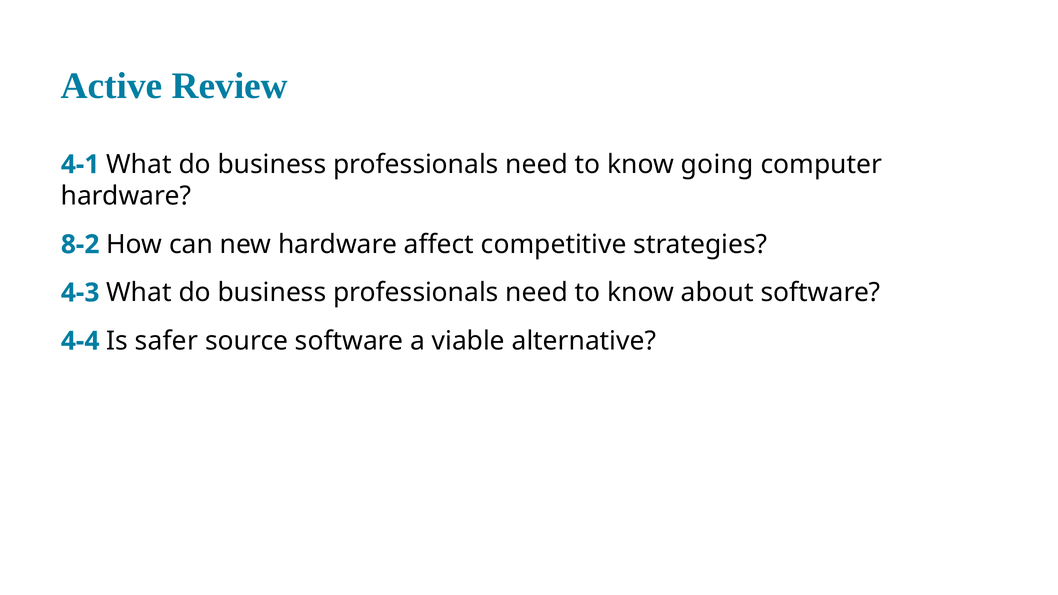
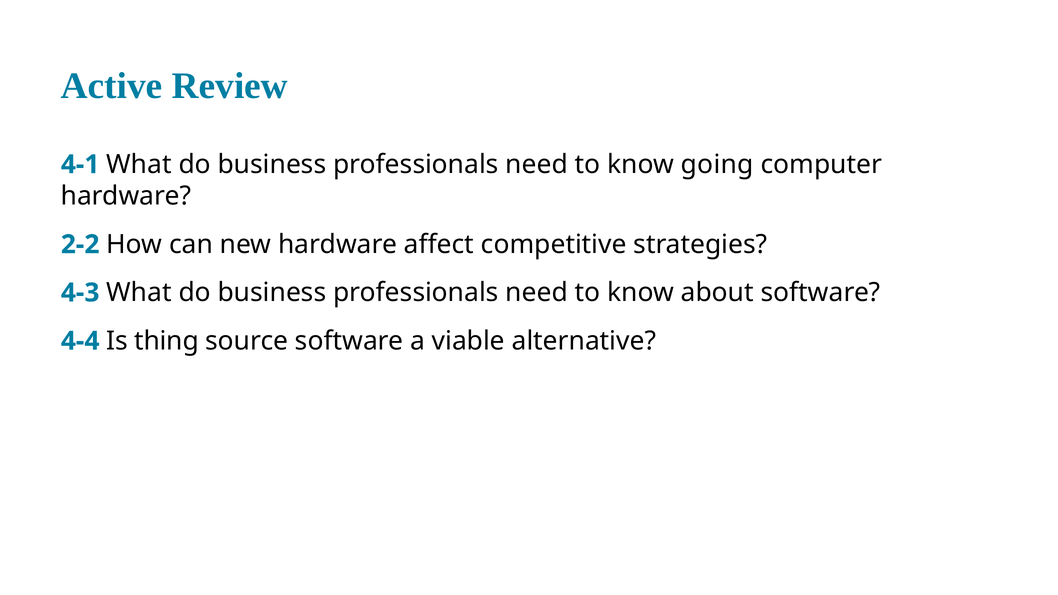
8-2: 8-2 -> 2-2 (80, 245)
safer: safer -> thing (167, 341)
